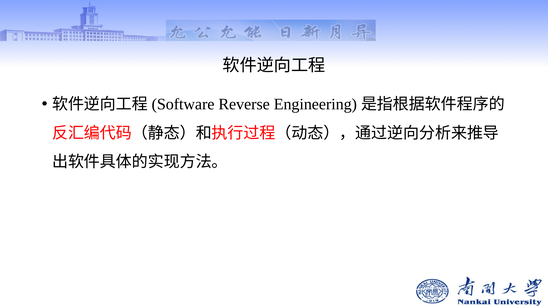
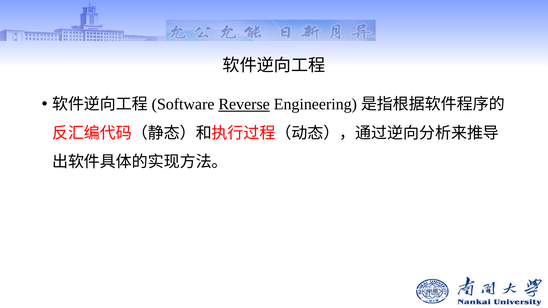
Reverse underline: none -> present (244, 104)
